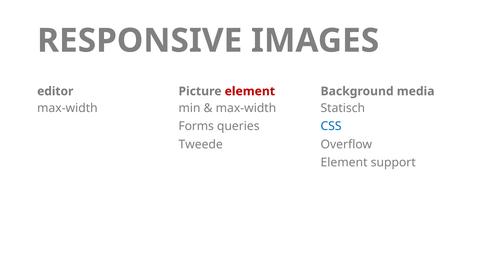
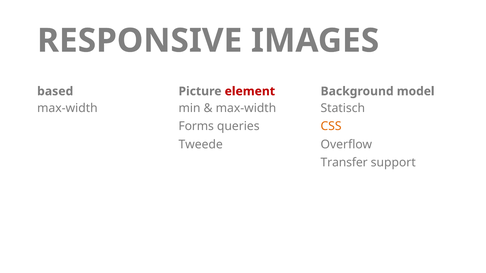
editor: editor -> based (55, 91)
media: media -> model (416, 91)
CSS colour: blue -> orange (331, 126)
Element: Element -> Transfer (344, 163)
